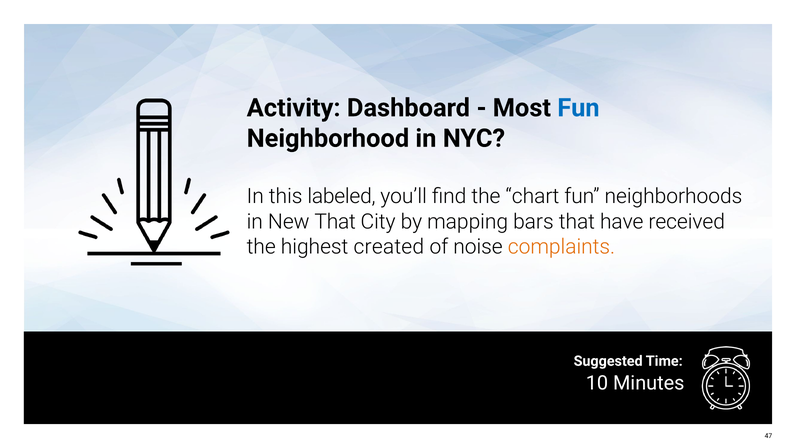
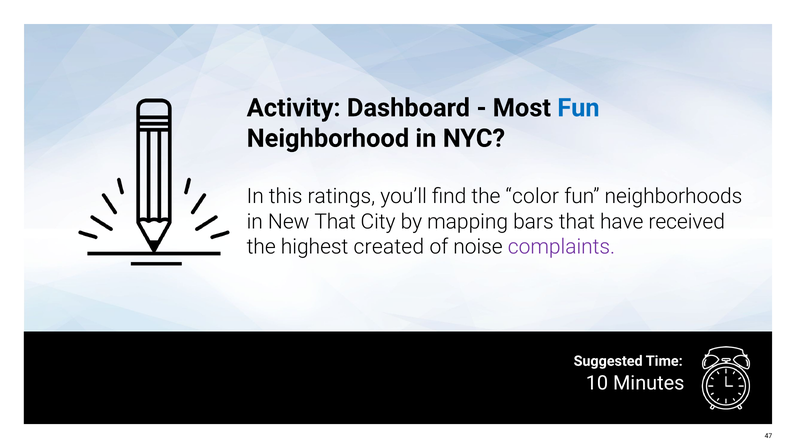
labeled: labeled -> ratings (341, 196)
chart: chart -> color (532, 196)
complaints colour: orange -> purple (561, 247)
